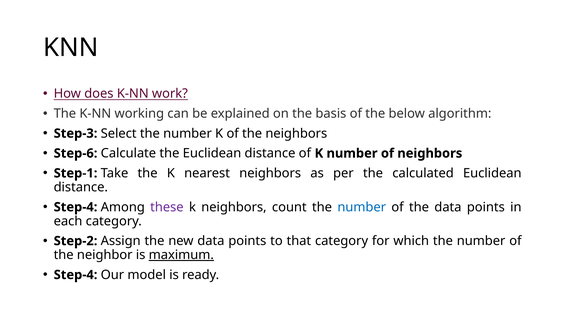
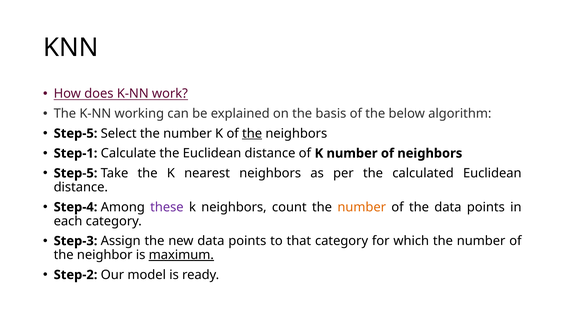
Step-3: Step-3 -> Step-5 (76, 133)
the underline: none -> present (252, 133)
Step-6: Step-6 -> Step-1 (76, 153)
Step-1: Step-1 -> Step-5 (76, 173)
number colour: blue -> orange (362, 207)
Step-2: Step-2 -> Step-3 (76, 241)
Step-4: Step-4 -> Step-2 (76, 275)
